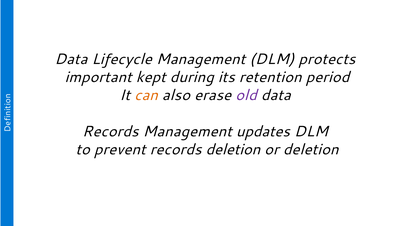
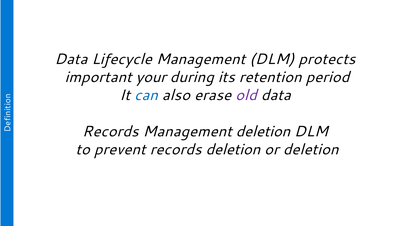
kept: kept -> your (151, 77)
can colour: orange -> blue (146, 95)
Management updates: updates -> deletion (263, 132)
